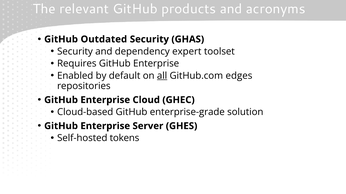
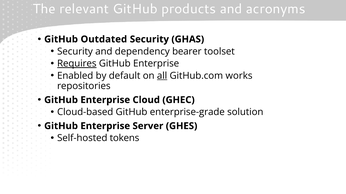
expert: expert -> bearer (187, 52)
Requires underline: none -> present (77, 64)
edges: edges -> works (239, 76)
